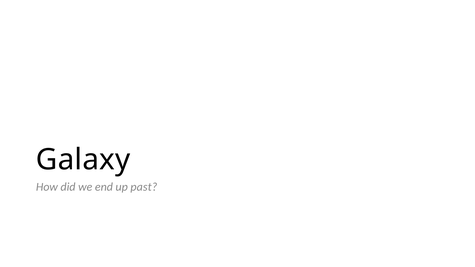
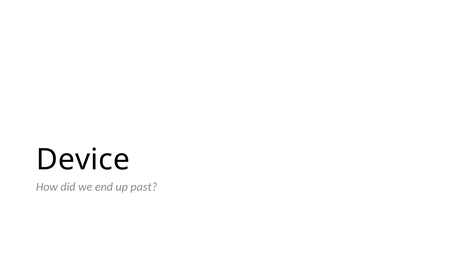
Galaxy: Galaxy -> Device (83, 160)
